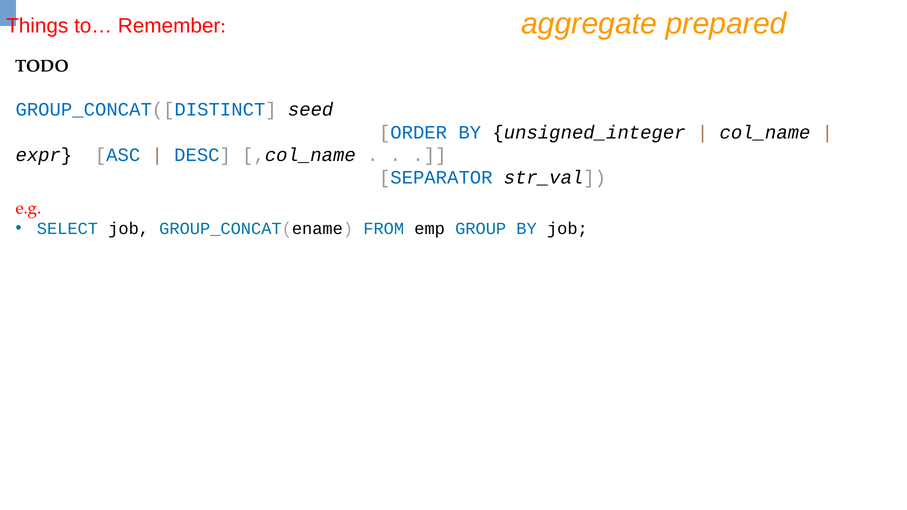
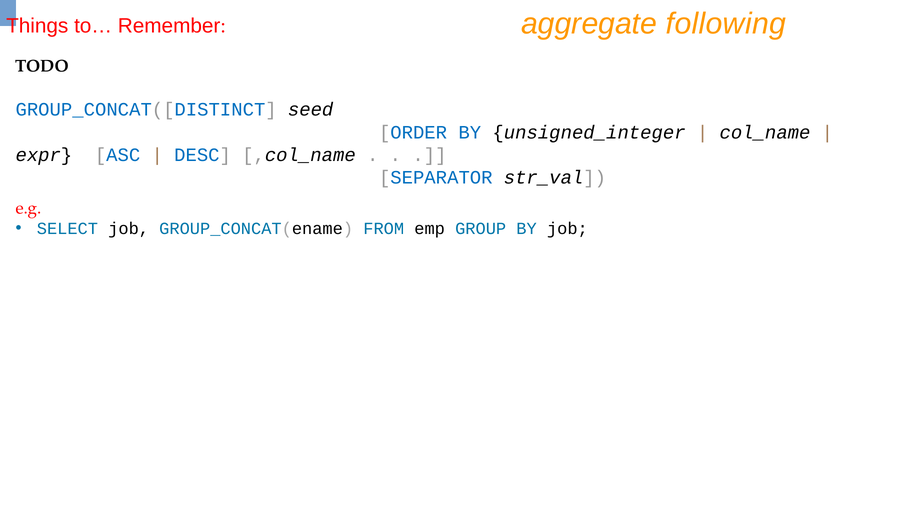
prepared: prepared -> following (726, 24)
